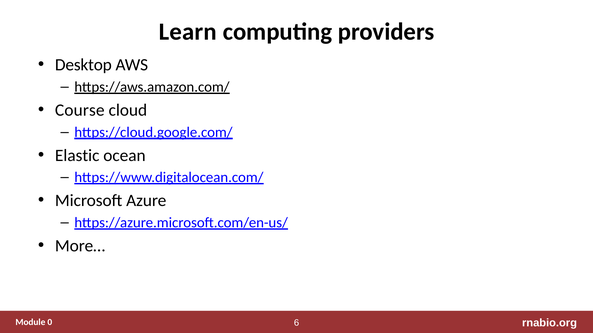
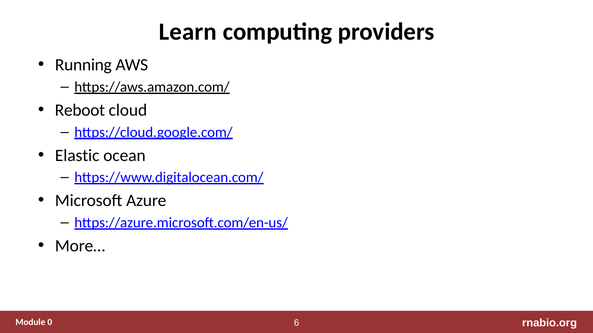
Desktop: Desktop -> Running (83, 65)
Course: Course -> Reboot (80, 110)
